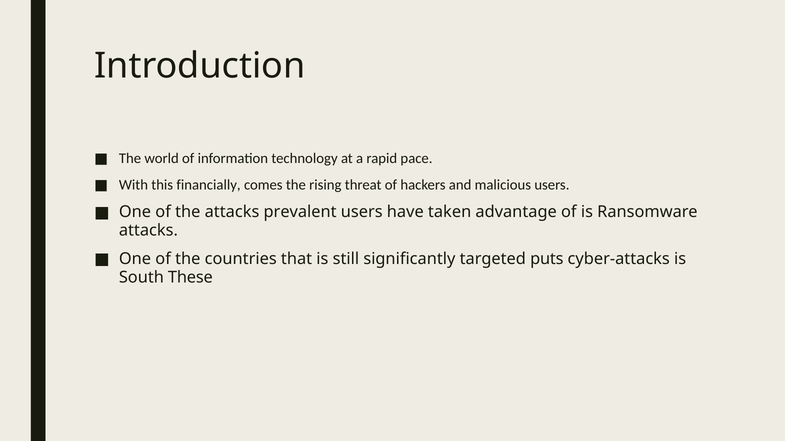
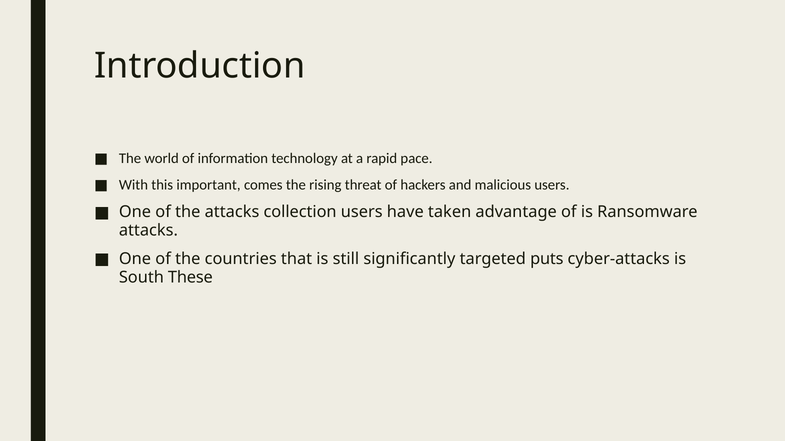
financially: financially -> important (208, 185)
prevalent: prevalent -> collection (300, 212)
